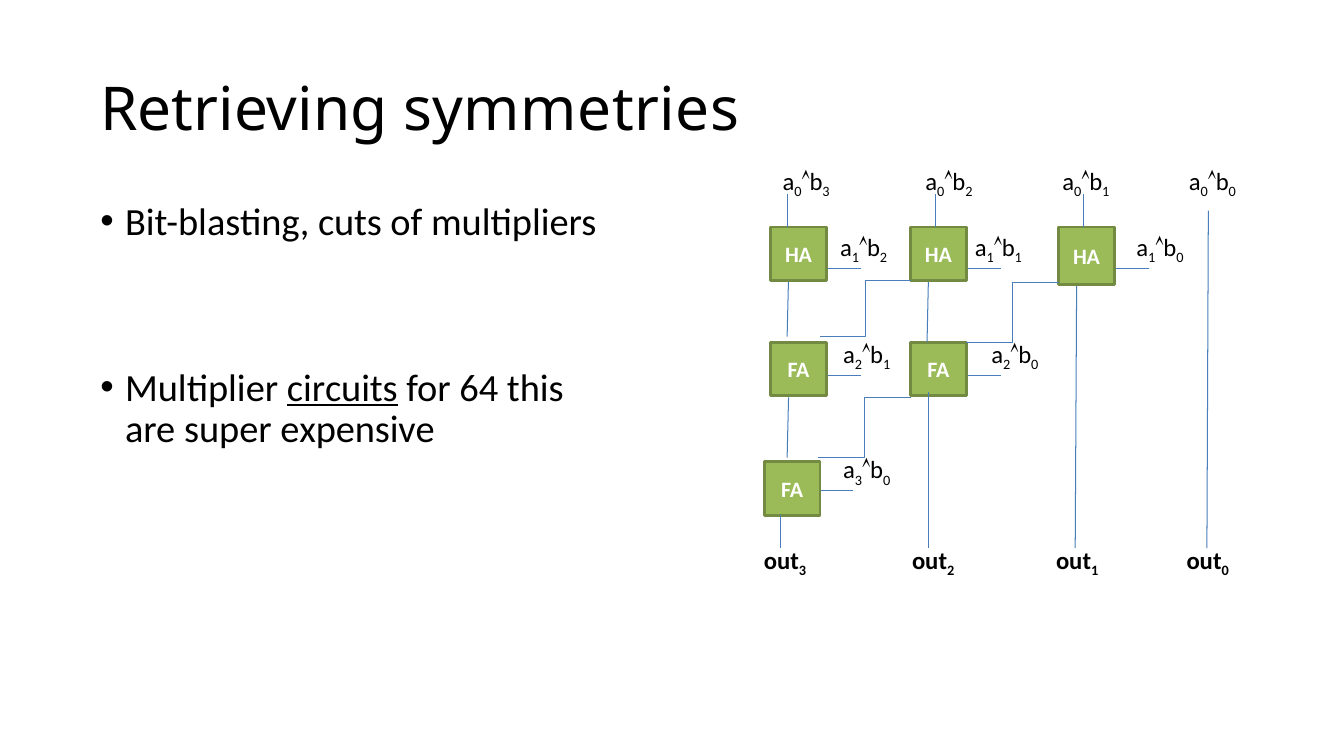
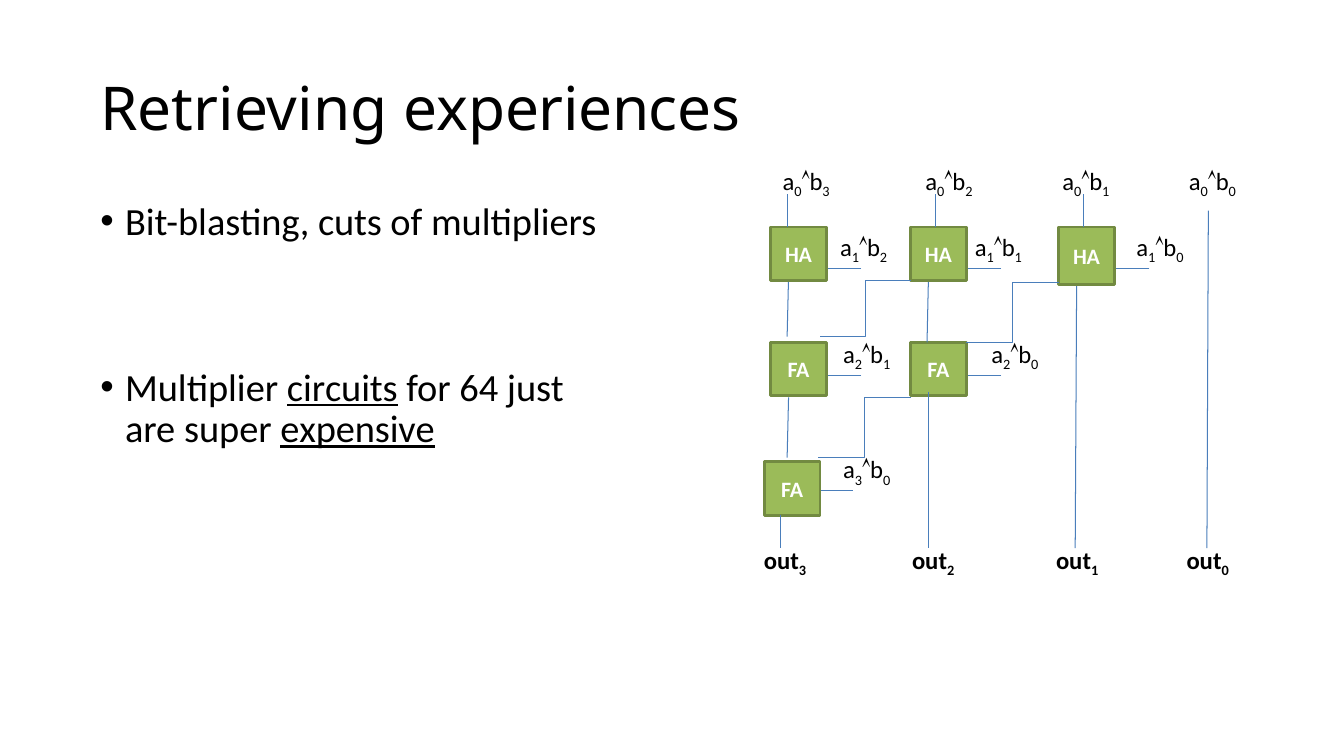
symmetries: symmetries -> experiences (572, 111)
this: this -> just (535, 388)
expensive underline: none -> present (358, 430)
